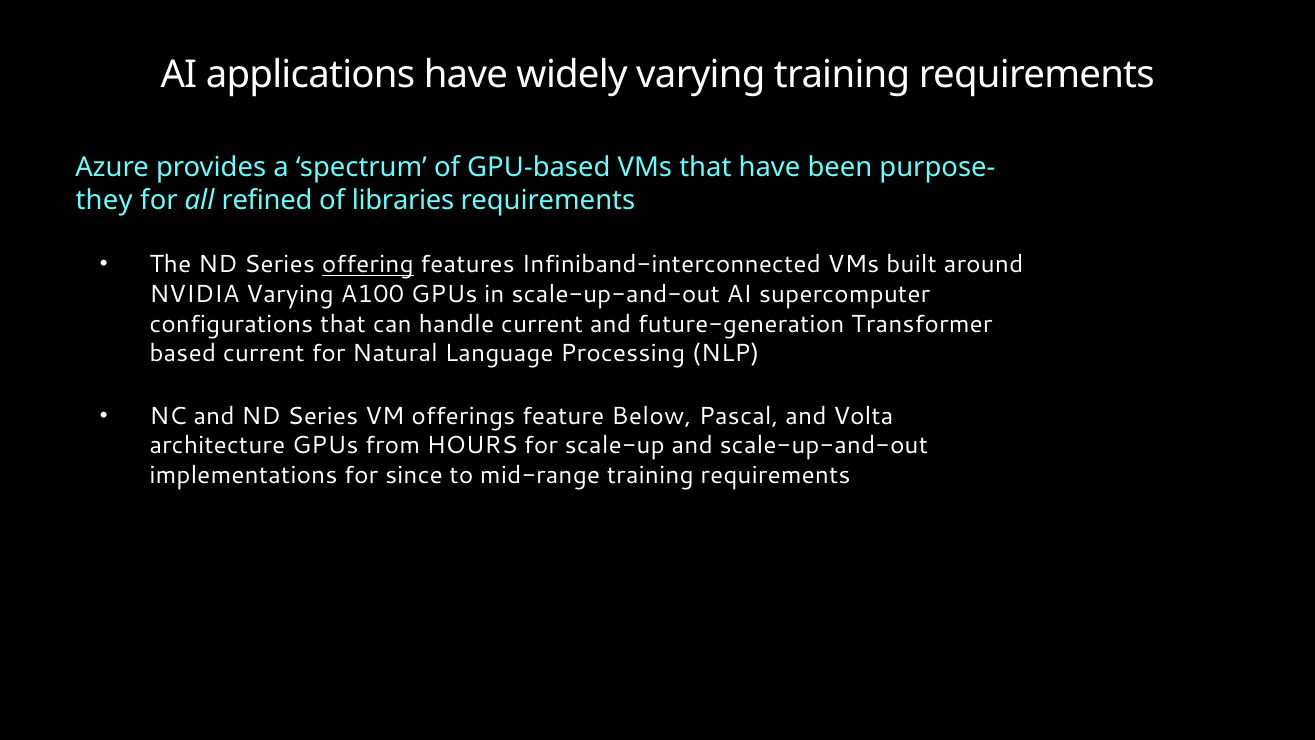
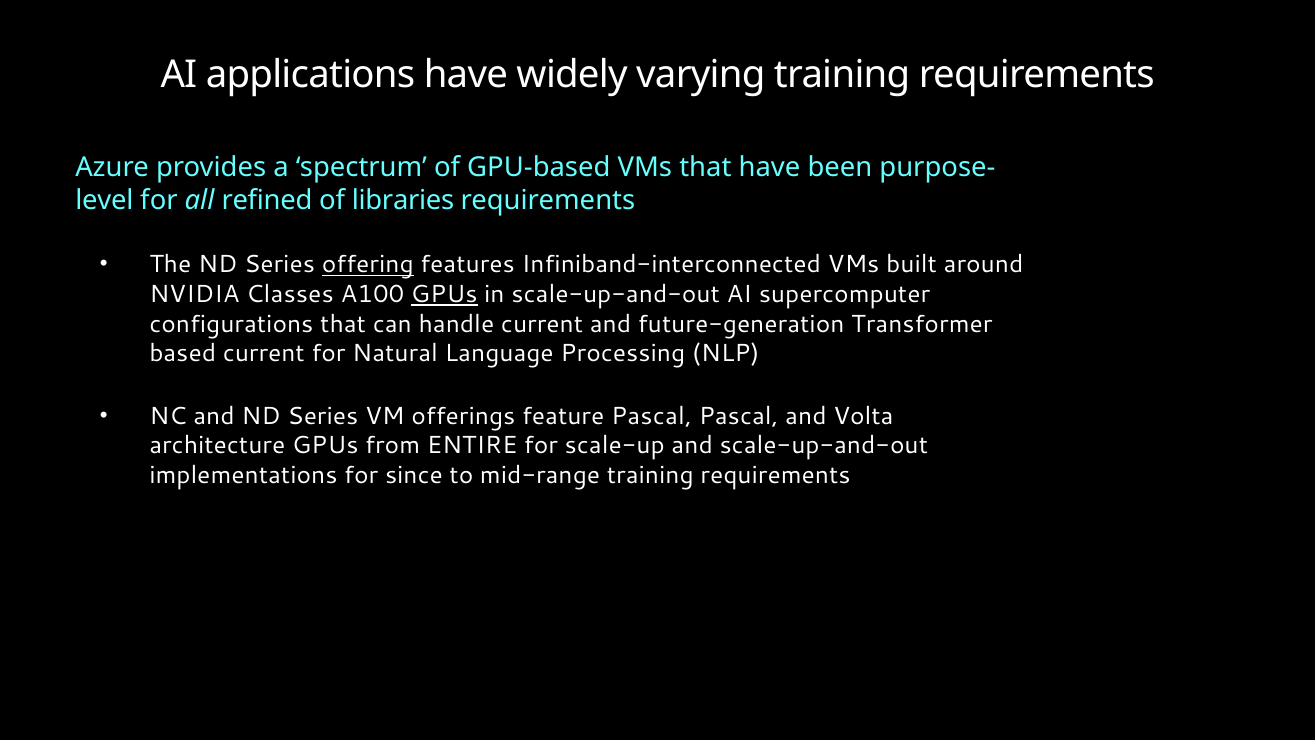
they: they -> level (104, 201)
NVIDIA Varying: Varying -> Classes (290, 294)
GPUs underline: none -> present (444, 294)
feature Below: Below -> Pascal (652, 416)
HOURS: HOURS -> ENTIRE (472, 445)
